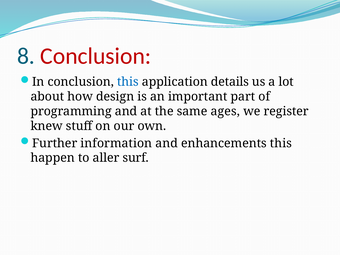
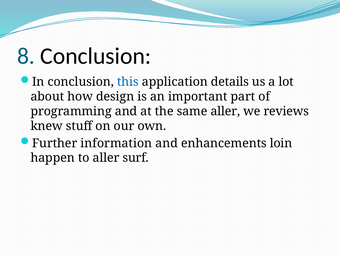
Conclusion colour: red -> black (96, 56)
same ages: ages -> aller (225, 111)
register: register -> reviews (286, 111)
enhancements this: this -> loin (281, 143)
